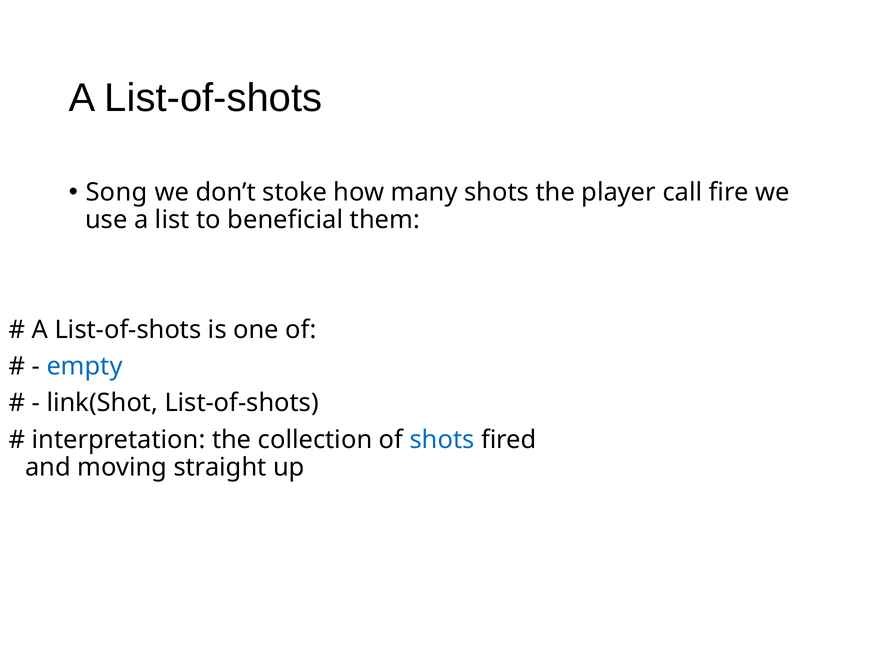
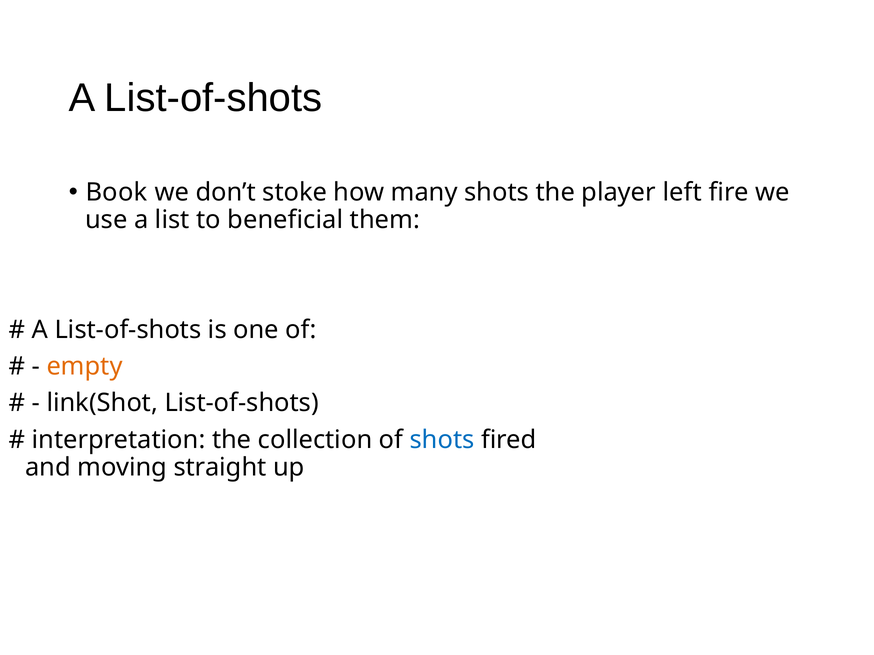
Song: Song -> Book (117, 192)
call: call -> left (682, 192)
empty colour: blue -> orange (85, 367)
